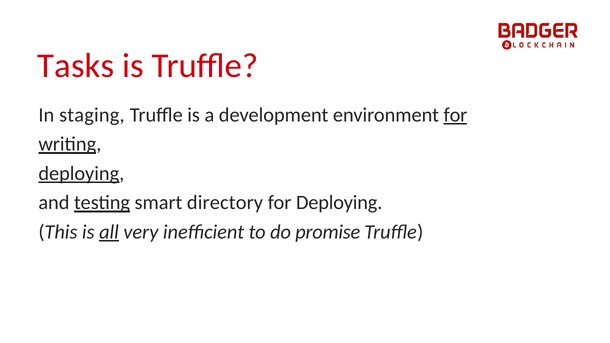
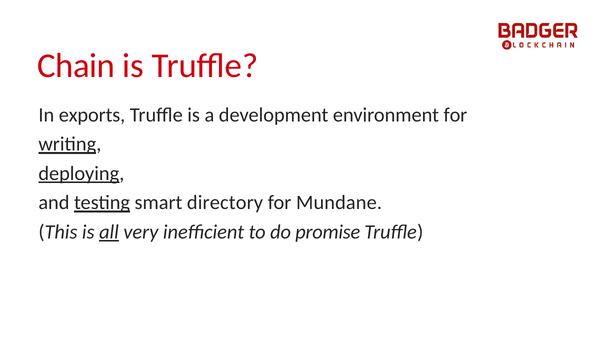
Tasks: Tasks -> Chain (76, 66)
staging: staging -> exports (92, 115)
for underline: present -> none (455, 115)
for Deploying: Deploying -> Mundane (339, 203)
